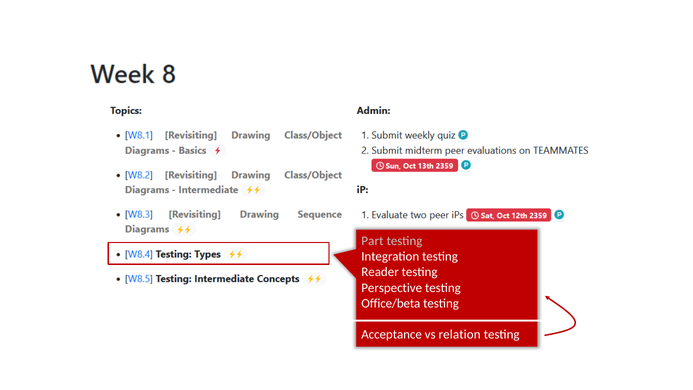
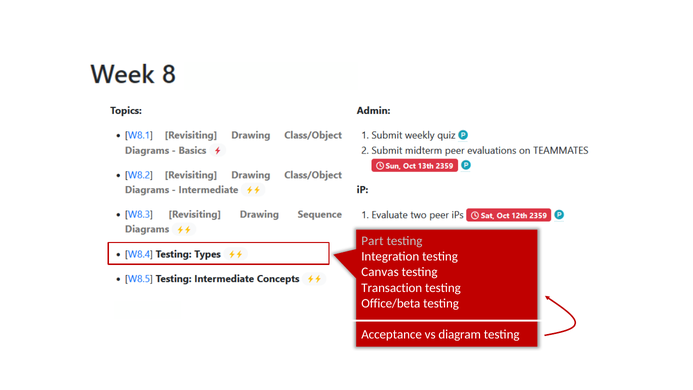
Reader: Reader -> Canvas (380, 272)
Perspective: Perspective -> Transaction (392, 288)
relation: relation -> diagram (460, 334)
